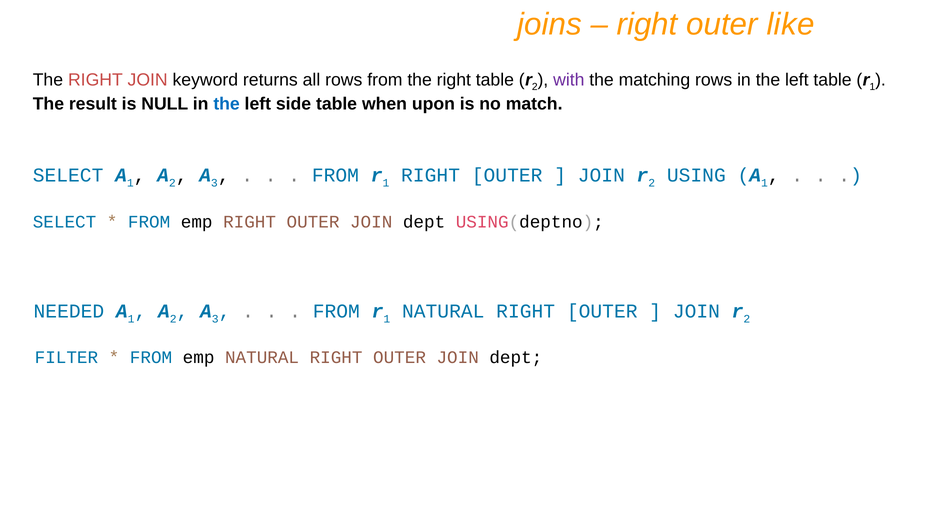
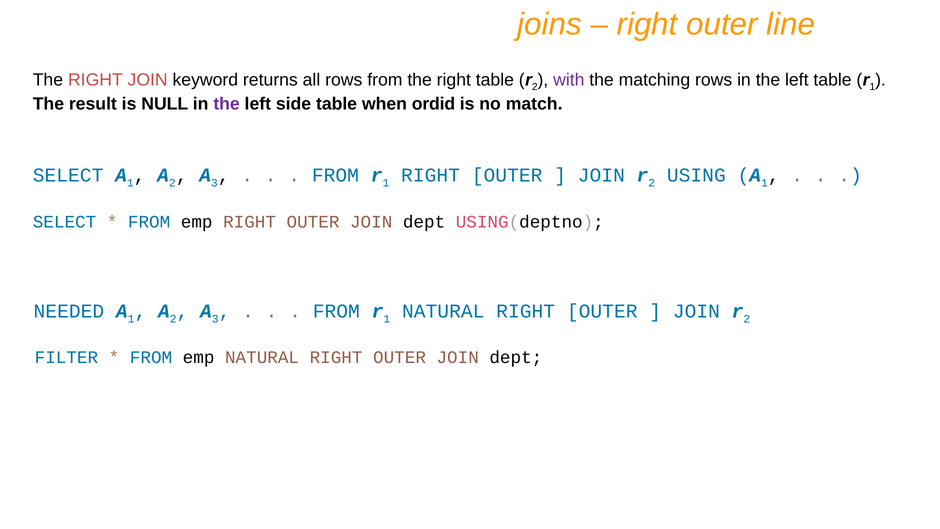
like: like -> line (791, 24)
the colour: blue -> purple (227, 104)
upon: upon -> ordid (433, 104)
